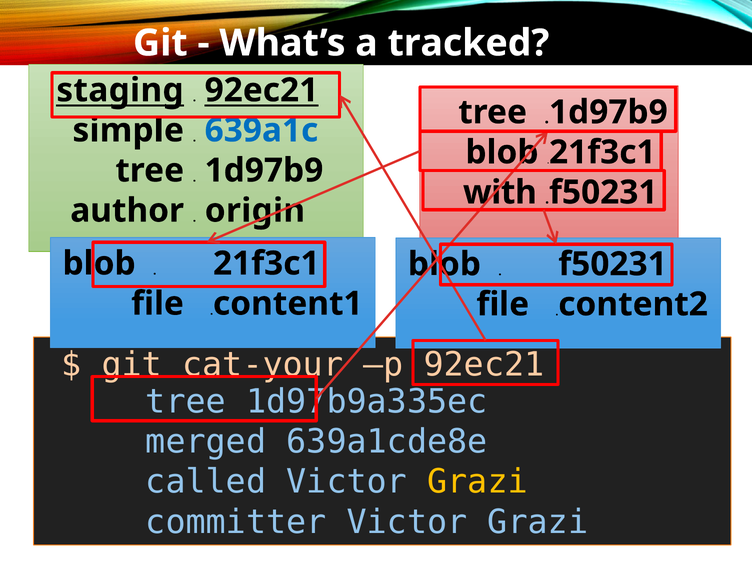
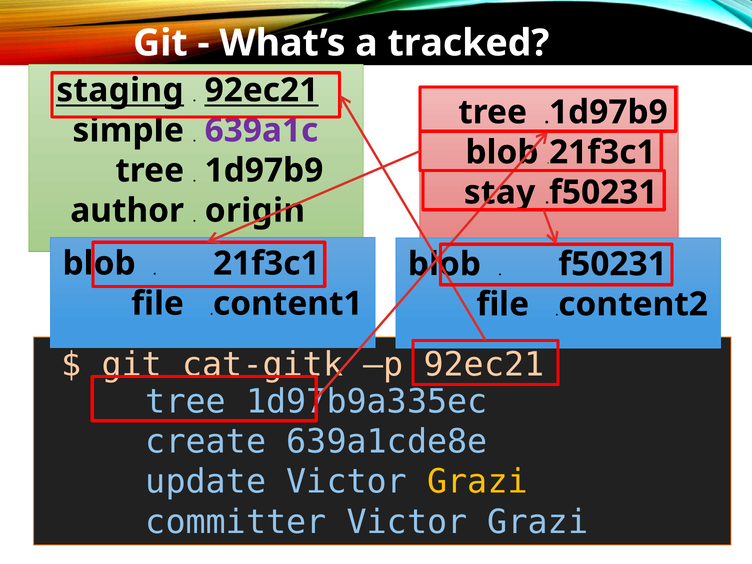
639a1c colour: blue -> purple (261, 130)
with: with -> stay (500, 192)
cat-your: cat-your -> cat-gitk (263, 364)
merged: merged -> create (206, 442)
called: called -> update (206, 482)
